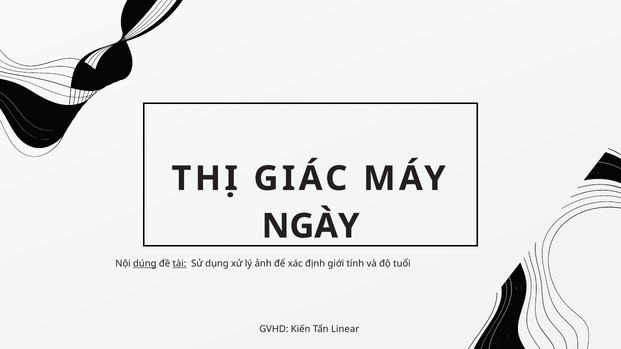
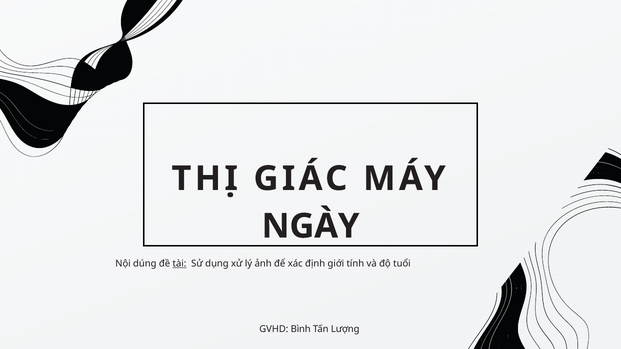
dúng underline: present -> none (145, 264)
Kiến: Kiến -> Bình (301, 329)
Linear: Linear -> Lượng (345, 329)
